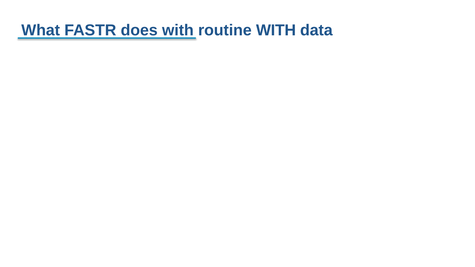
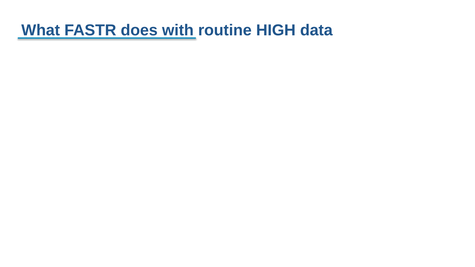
routine WITH: WITH -> HIGH (276, 30)
